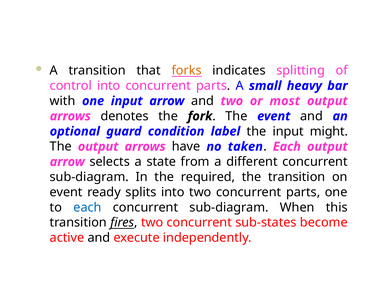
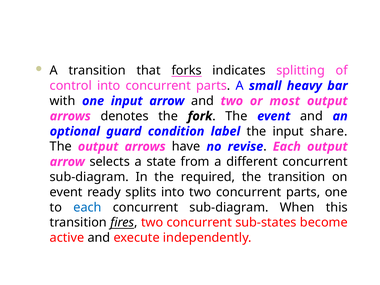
forks colour: orange -> black (187, 71)
might: might -> share (329, 131)
taken: taken -> revise (245, 147)
